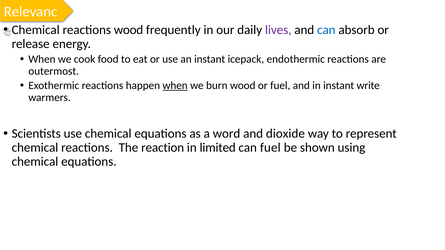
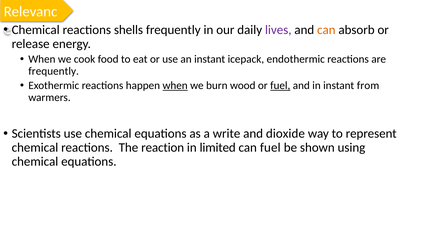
reactions wood: wood -> shells (128, 30)
can colour: blue -> orange (326, 30)
outermost: outermost -> frequently (54, 71)
fuel underline: none -> present (280, 86)
write: write -> from (368, 86)
word: word -> write (227, 134)
